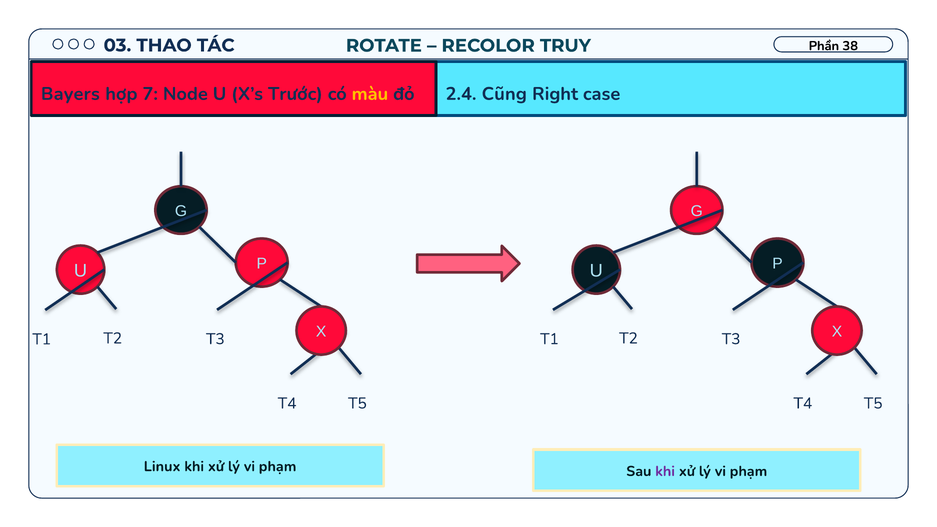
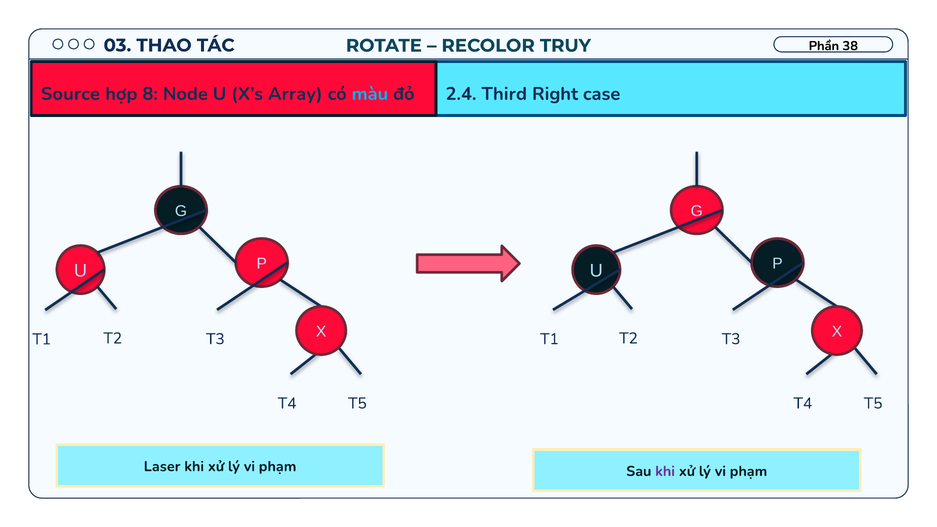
Bayers: Bayers -> Source (70, 94)
7: 7 -> 8 (150, 94)
Trước: Trước -> Array (295, 94)
màu colour: yellow -> light blue (370, 94)
Cũng: Cũng -> Third (504, 94)
Linux: Linux -> Laser (162, 467)
